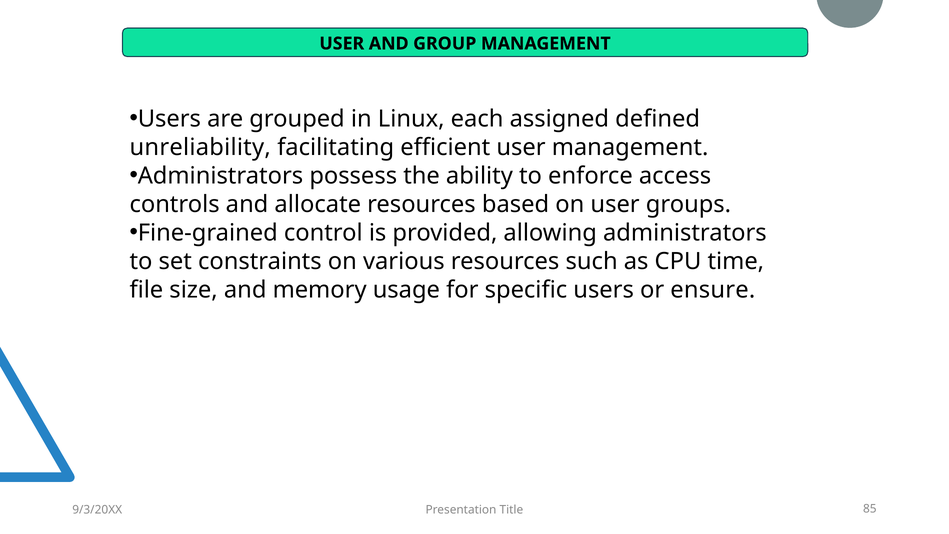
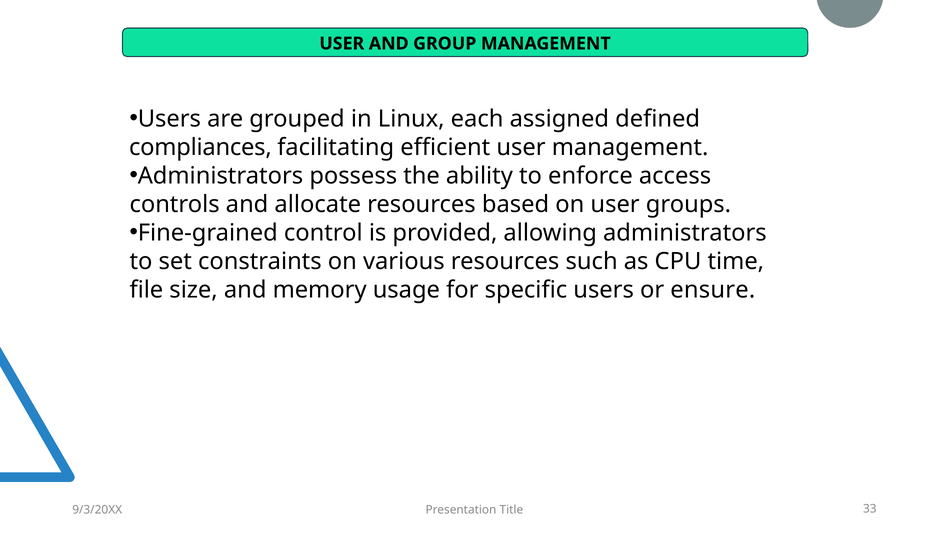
unreliability: unreliability -> compliances (200, 147)
85: 85 -> 33 (870, 509)
